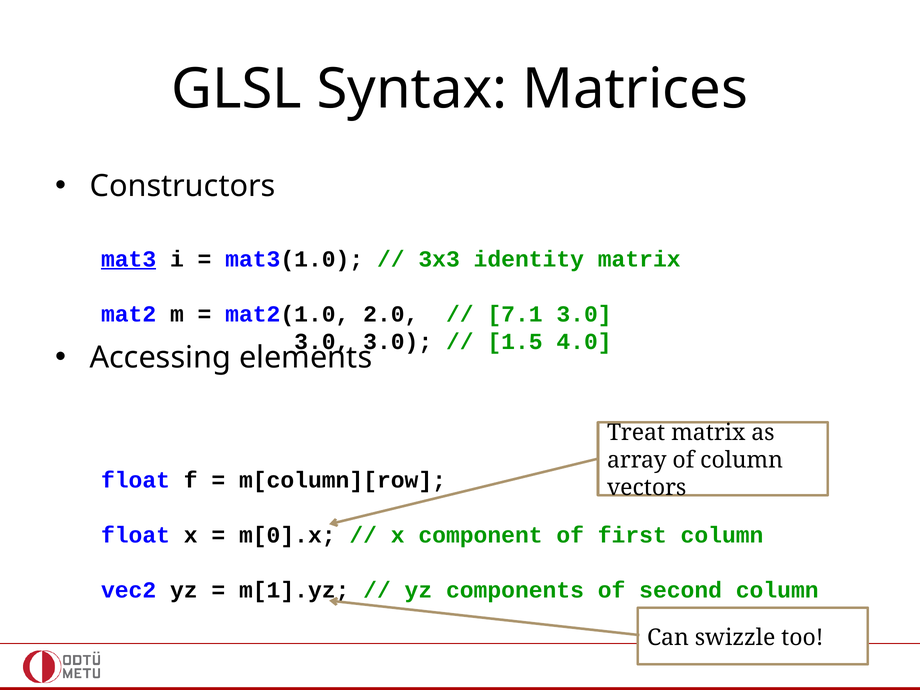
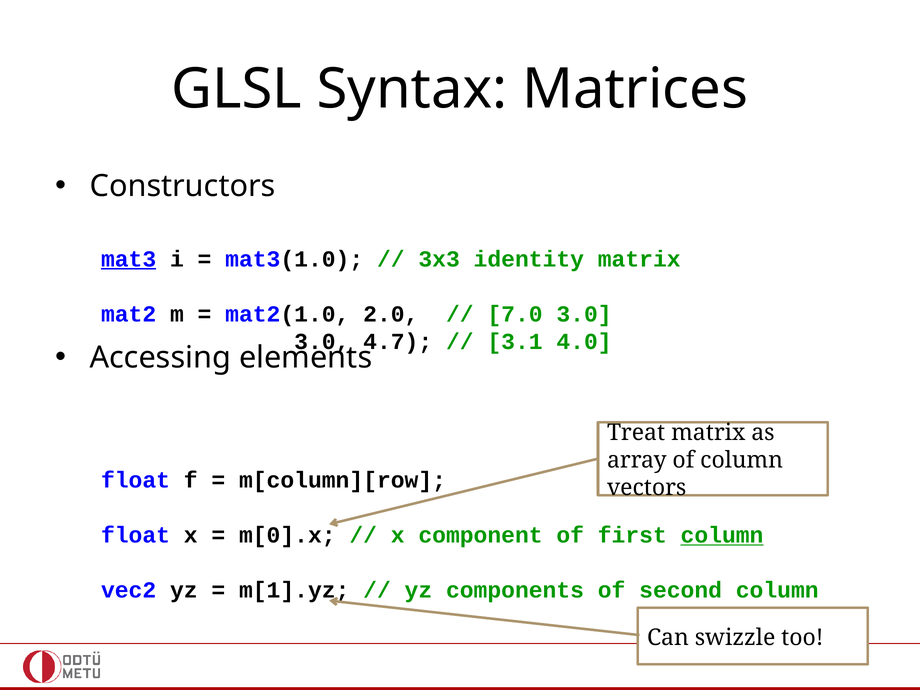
7.1: 7.1 -> 7.0 (515, 314)
3.0: 3.0 -> 4.7 (398, 342)
1.5: 1.5 -> 3.1 (515, 342)
column underline: none -> present (722, 535)
